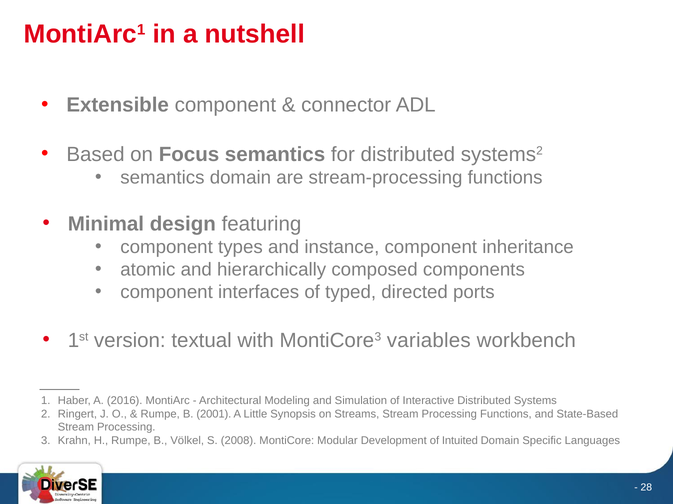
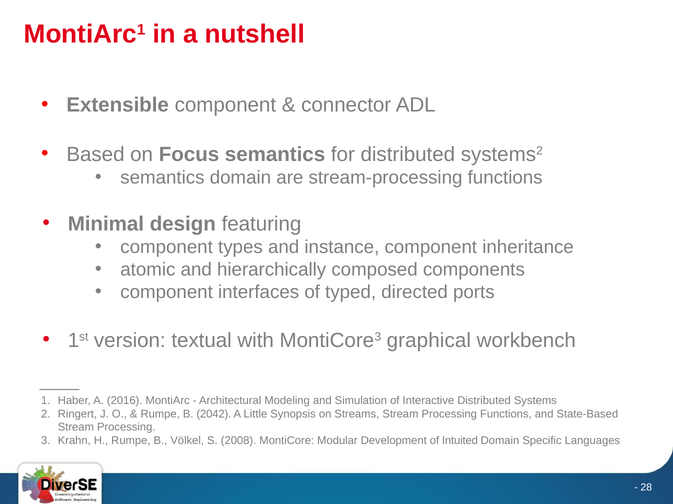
variables: variables -> graphical (429, 341)
2001: 2001 -> 2042 (214, 414)
